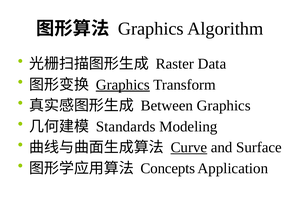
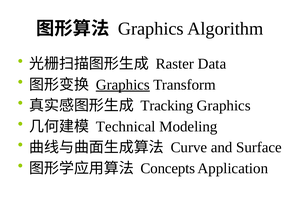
Between: Between -> Tracking (167, 106)
Standards: Standards -> Technical (126, 127)
Curve underline: present -> none (189, 148)
